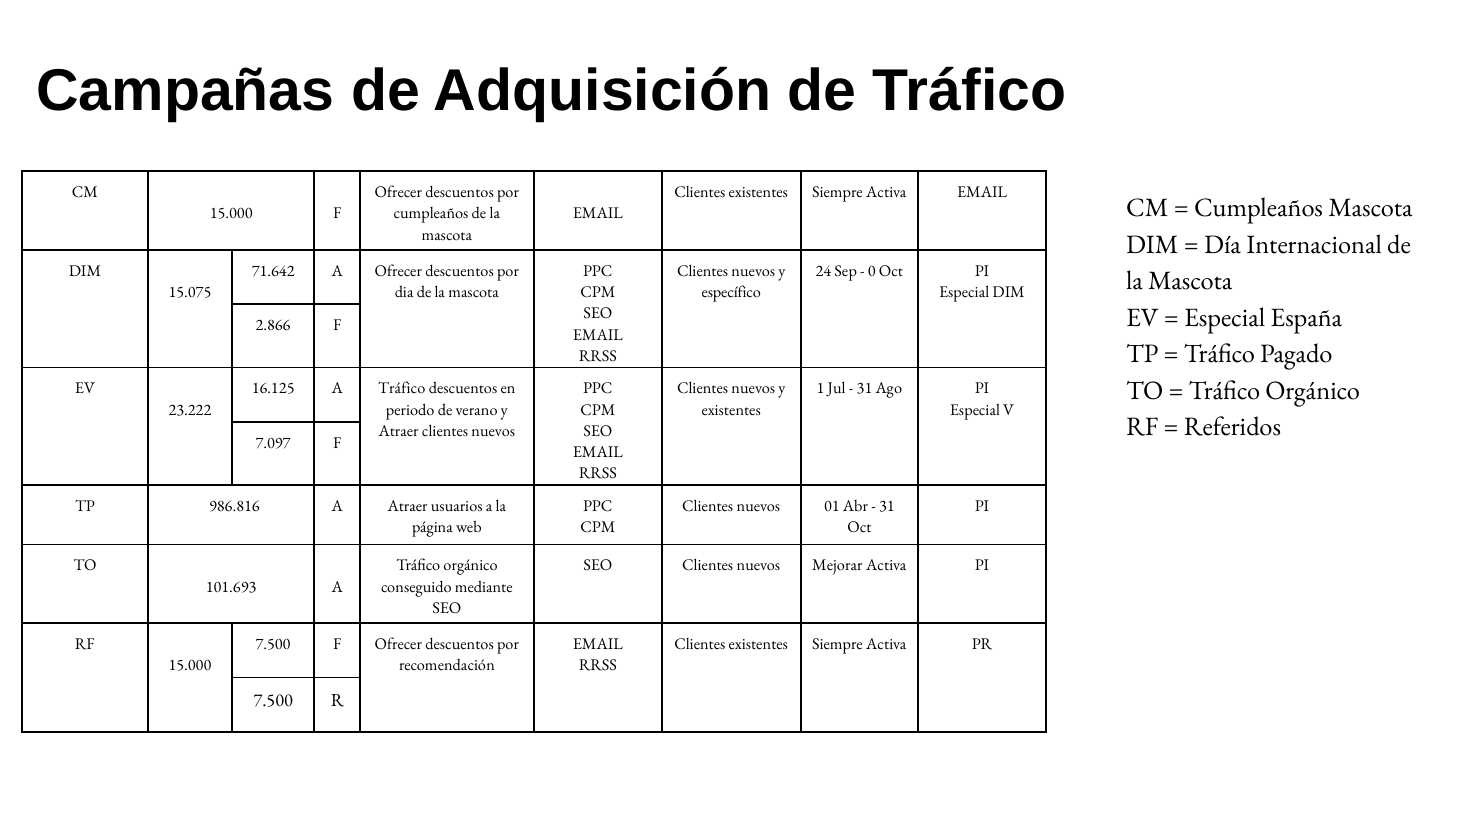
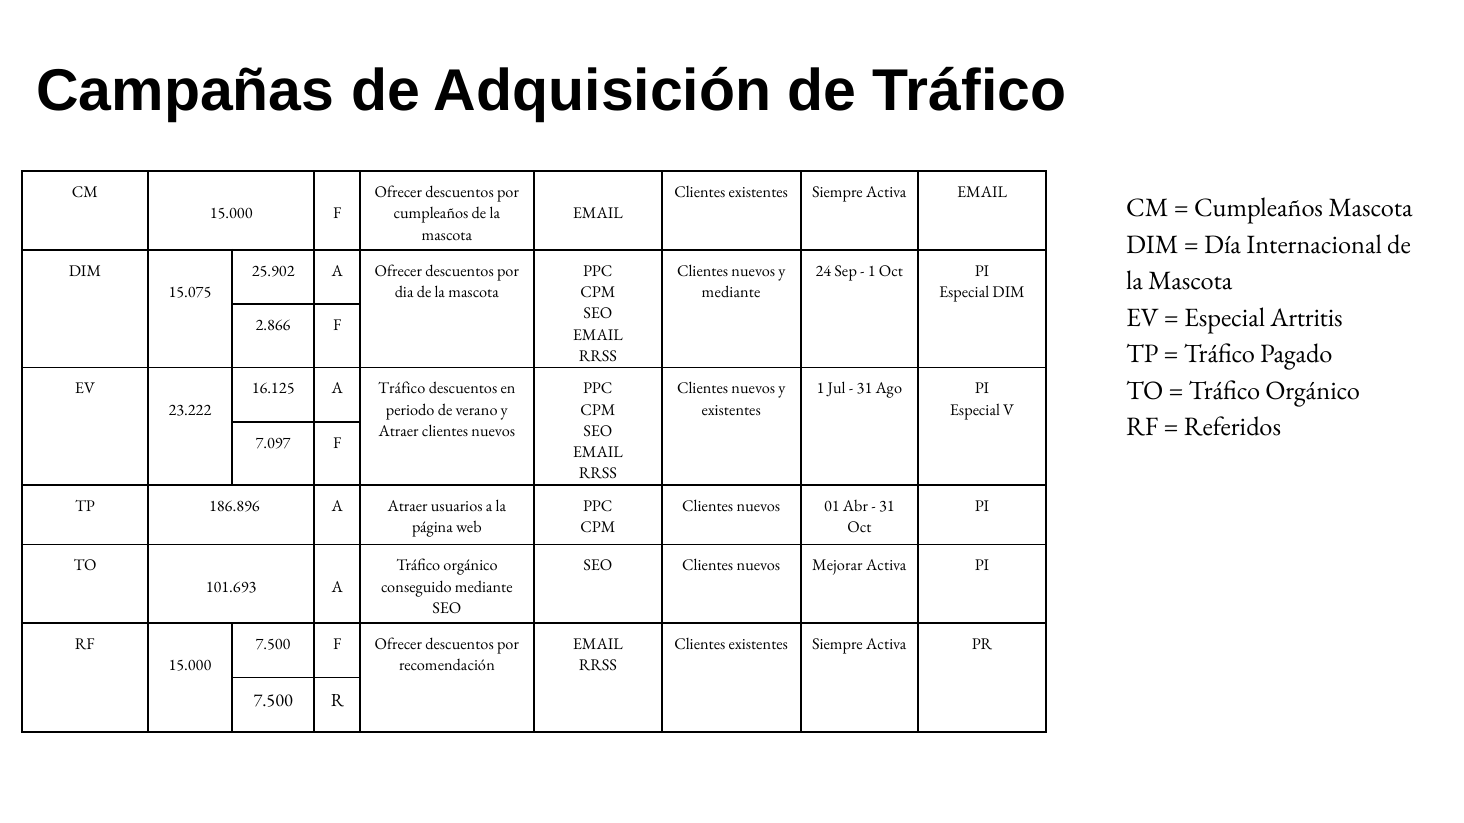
71.642: 71.642 -> 25.902 (273, 271)
0: 0 -> 1 (872, 271)
específico: específico -> mediante (731, 292)
España: España -> Artritis (1306, 318)
986.816: 986.816 -> 186.896 (234, 507)
